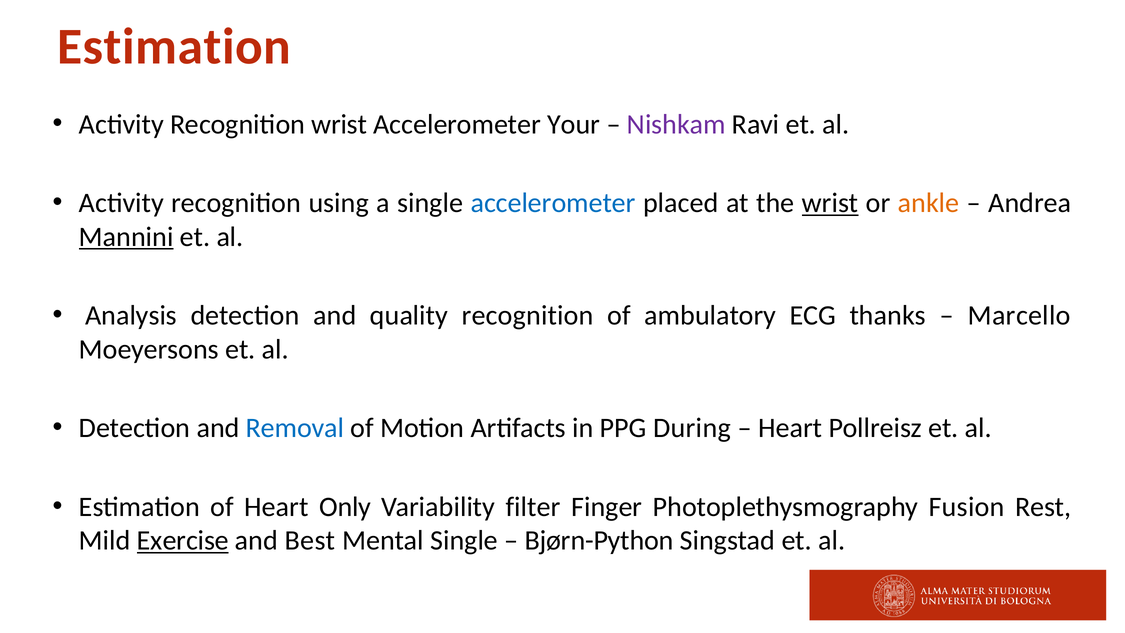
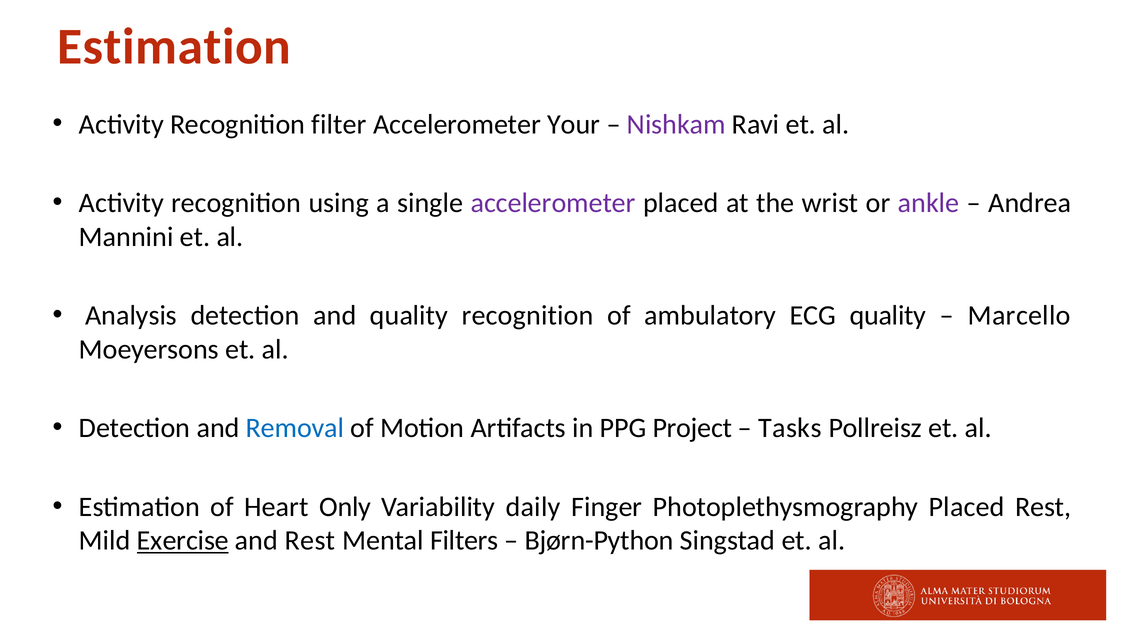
Recognition wrist: wrist -> filter (339, 124)
accelerometer colour: blue -> purple (553, 203)
wrist underline: present -> none (830, 203)
ankle colour: orange -> purple (929, 203)
Mannini underline: present -> none (126, 237)
ECG thanks: thanks -> quality (888, 315)
During: During -> Project (692, 428)
Heart: Heart -> Tasks (790, 428)
filter: filter -> daily (533, 507)
Photoplethysmography Fusion: Fusion -> Placed (967, 507)
and Best: Best -> Rest (310, 540)
Mental Single: Single -> Filters (464, 540)
